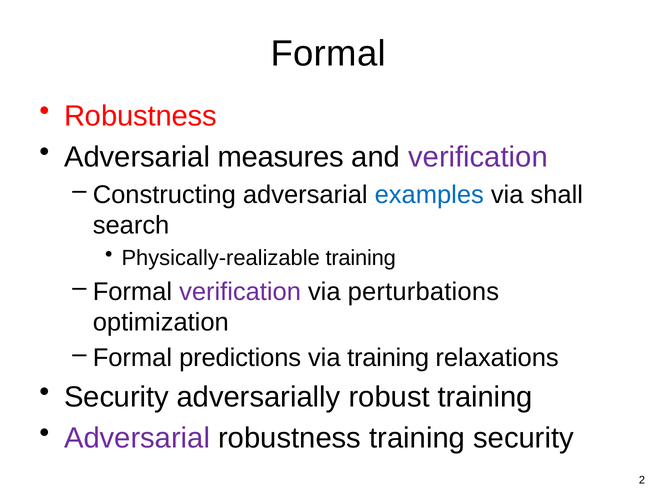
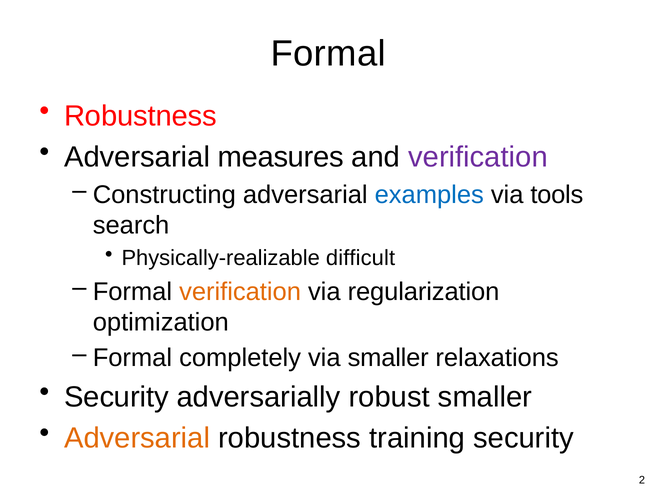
shall: shall -> tools (557, 195)
Physically-realizable training: training -> difficult (361, 258)
verification colour: purple -> orange (240, 292)
perturbations: perturbations -> regularization (424, 292)
predictions: predictions -> completely (240, 358)
via training: training -> smaller (388, 358)
robust training: training -> smaller (485, 397)
Adversarial colour: purple -> orange (137, 438)
